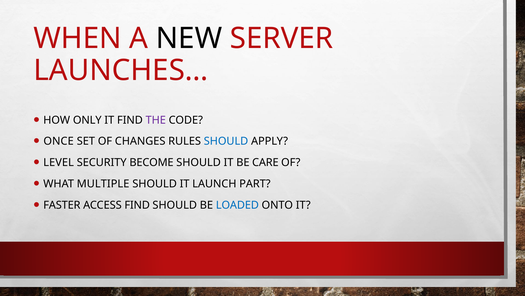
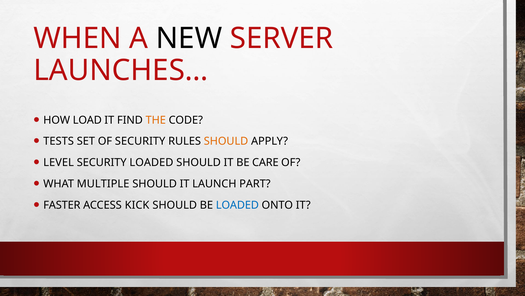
ONLY: ONLY -> LOAD (87, 120)
THE colour: purple -> orange (156, 120)
ONCE: ONCE -> TESTS (59, 141)
OF CHANGES: CHANGES -> SECURITY (140, 141)
SHOULD colour: blue -> orange (226, 141)
SECURITY BECOME: BECOME -> LOADED (151, 162)
ACCESS FIND: FIND -> KICK (137, 205)
